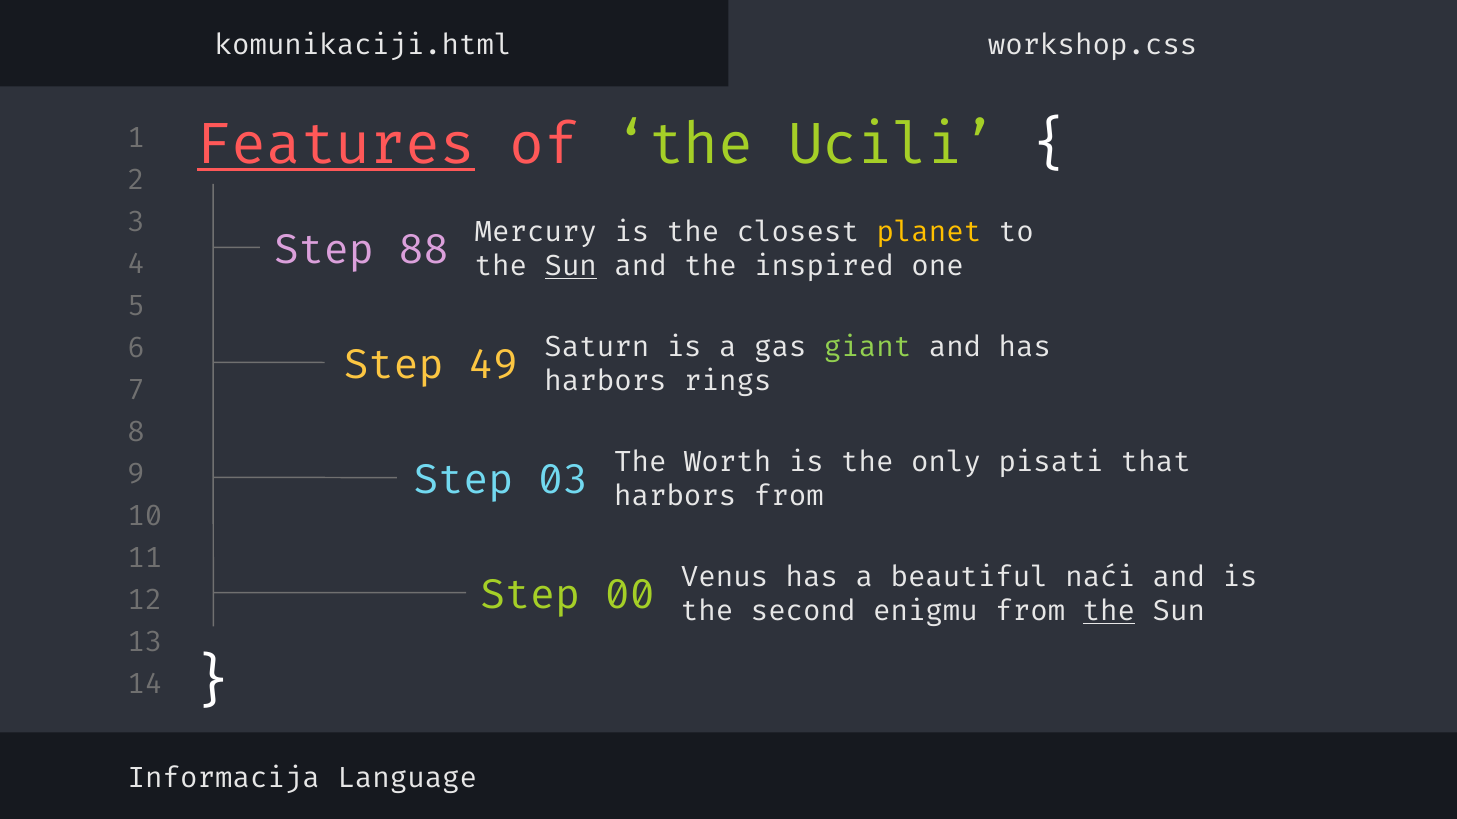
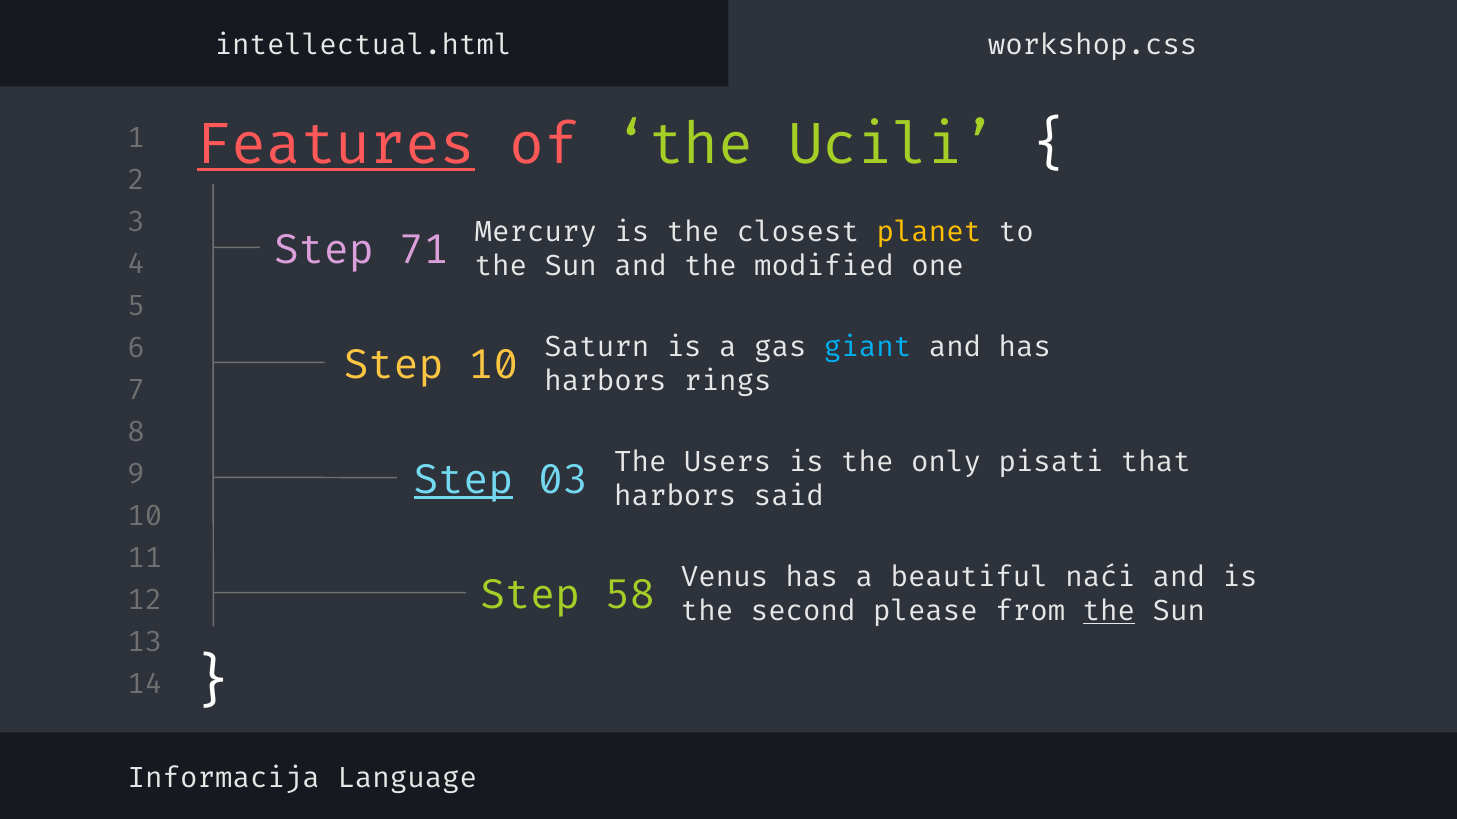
komunikaciji.html: komunikaciji.html -> intellectual.html (363, 45)
88: 88 -> 71 (424, 250)
Sun underline: present -> none (571, 266)
inspired: inspired -> modified (824, 266)
Step 49: 49 -> 10 (493, 365)
giant colour: light green -> light blue (868, 348)
Step underline: none -> present (463, 481)
Worth: Worth -> Users (728, 463)
harbors from: from -> said (789, 497)
00: 00 -> 58 (630, 596)
enigmu: enigmu -> please (925, 612)
